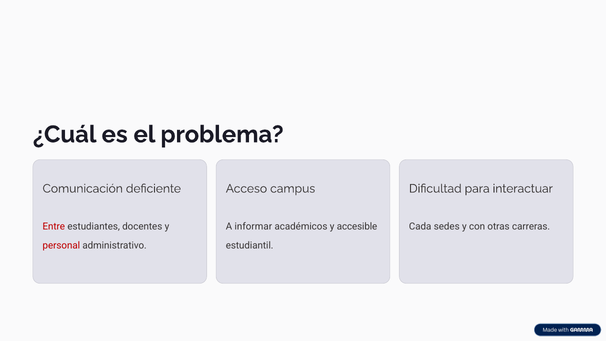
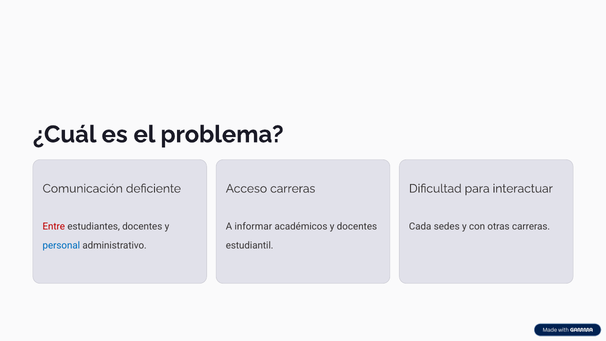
Acceso campus: campus -> carreras (293, 189)
y accesible: accesible -> docentes (357, 227)
personal colour: red -> blue (61, 246)
